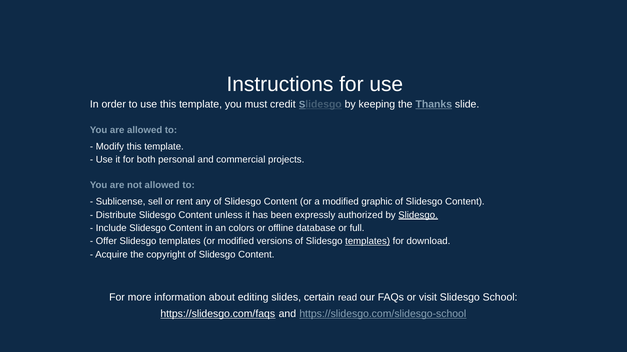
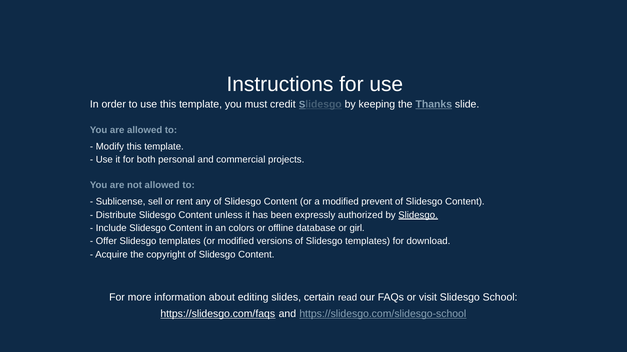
graphic: graphic -> prevent (377, 202)
full: full -> girl (357, 229)
templates underline: present -> none (368, 242)
